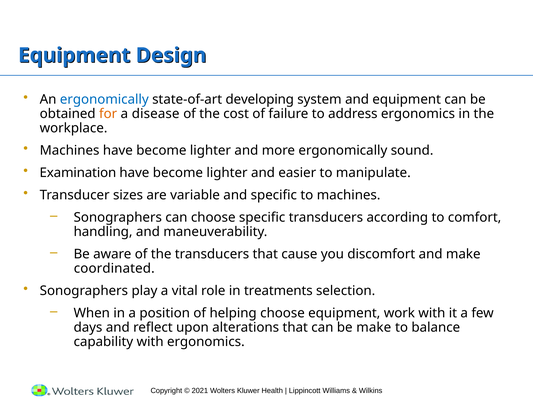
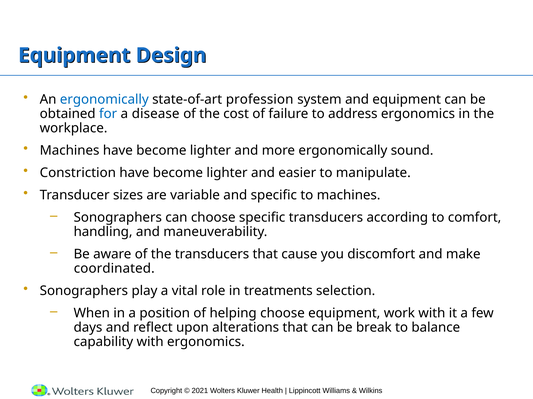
developing: developing -> profession (260, 99)
for colour: orange -> blue (108, 114)
Examination: Examination -> Constriction (78, 173)
be make: make -> break (374, 328)
